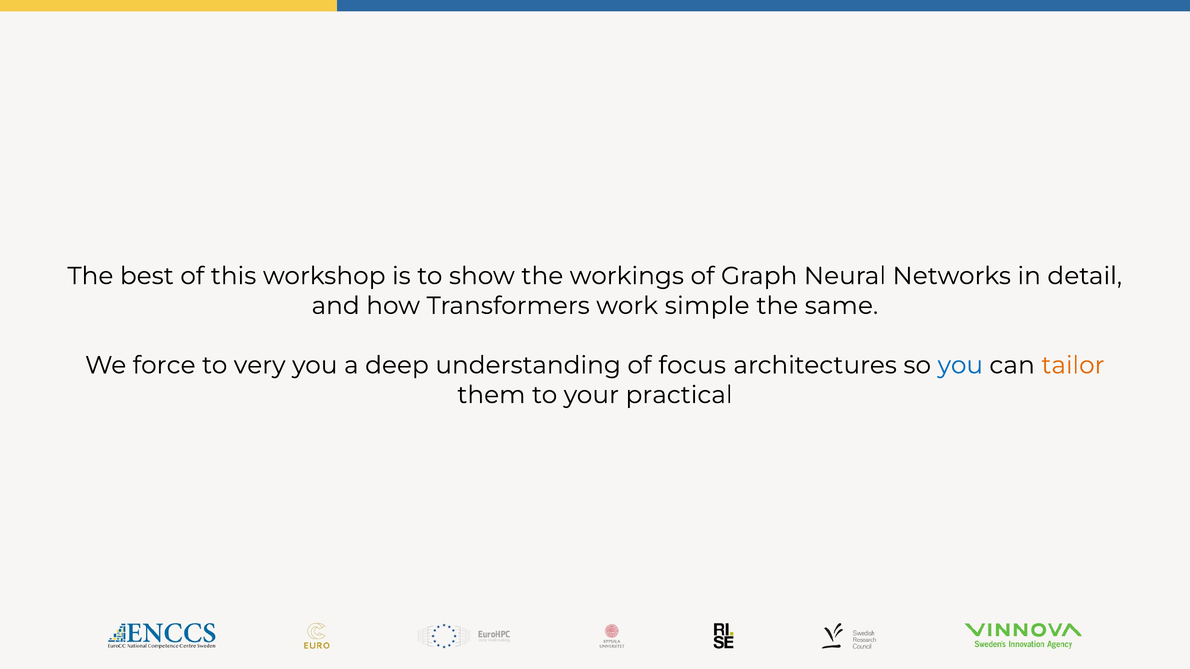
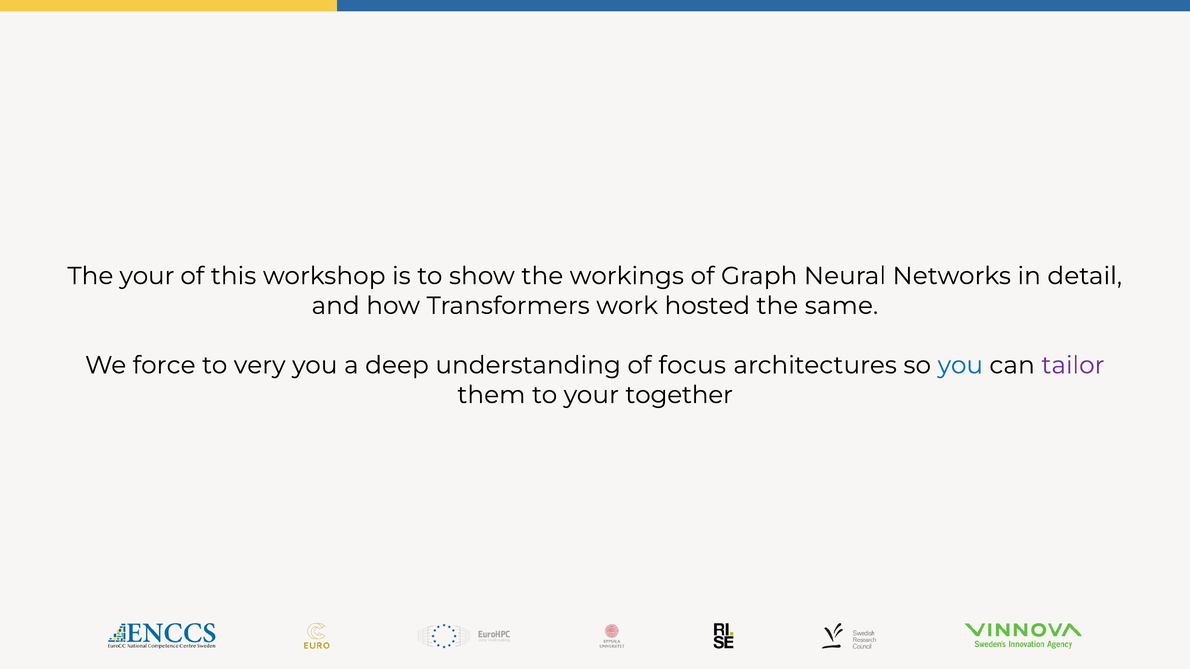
The best: best -> your (147, 276)
simple: simple -> hosted (707, 306)
tailor colour: orange -> purple (1073, 365)
practical: practical -> together (679, 395)
